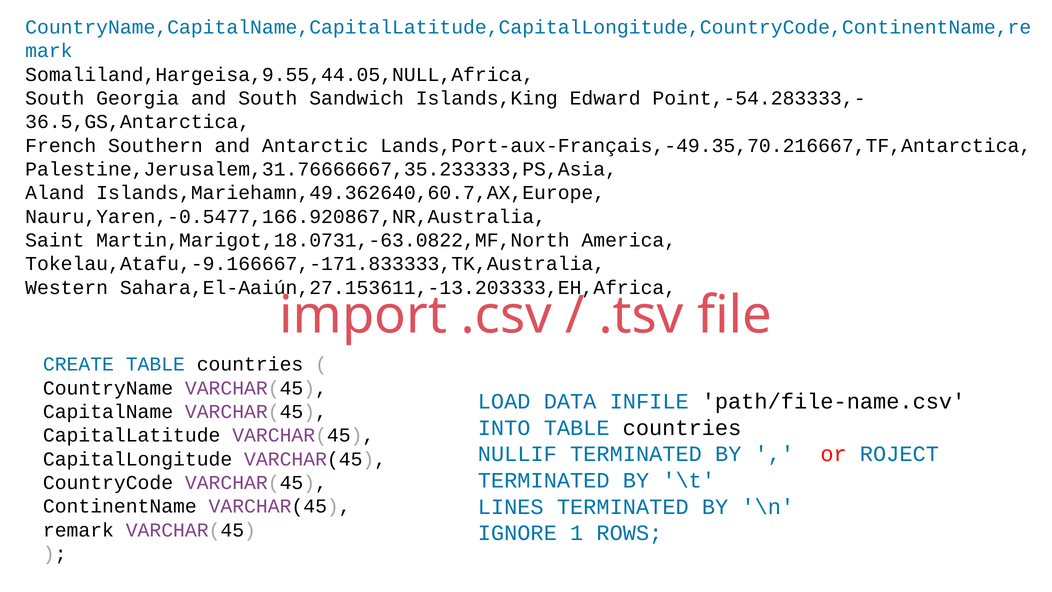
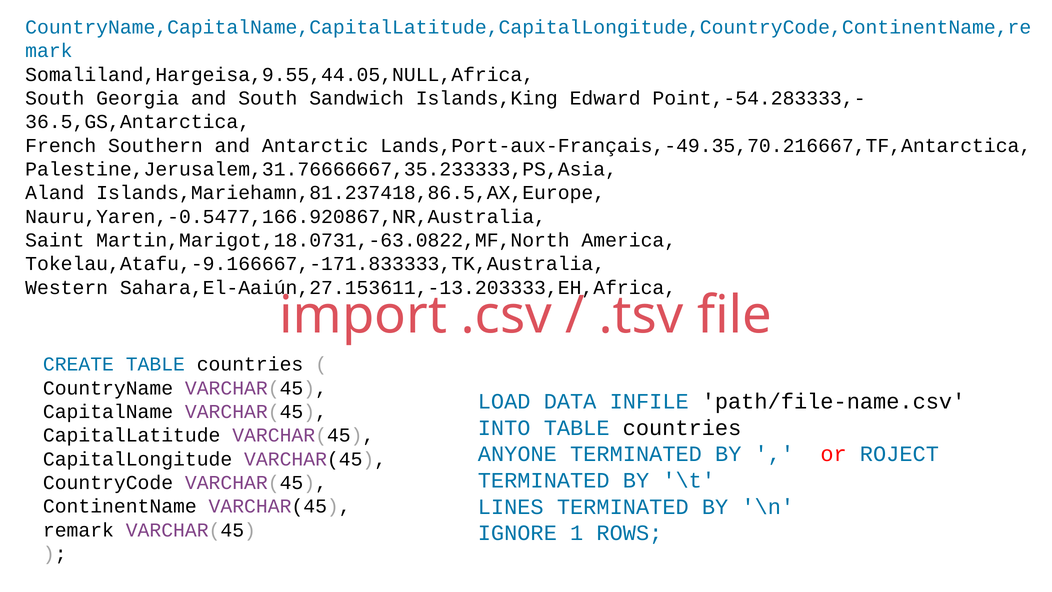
Islands,Mariehamn,49.362640,60.7,AX,Europe: Islands,Mariehamn,49.362640,60.7,AX,Europe -> Islands,Mariehamn,81.237418,86.5,AX,Europe (351, 193)
NULLIF: NULLIF -> ANYONE (517, 454)
